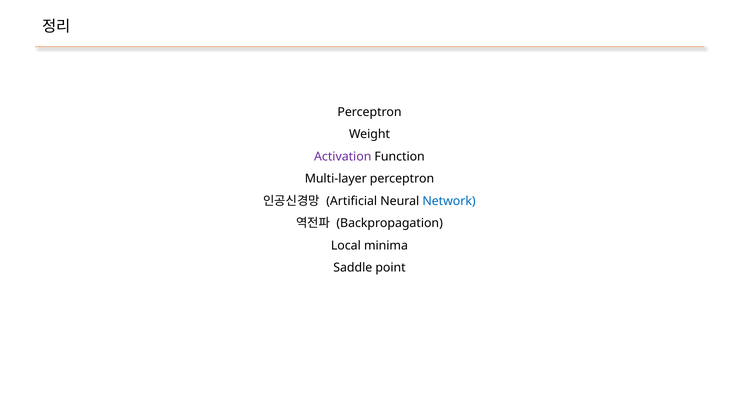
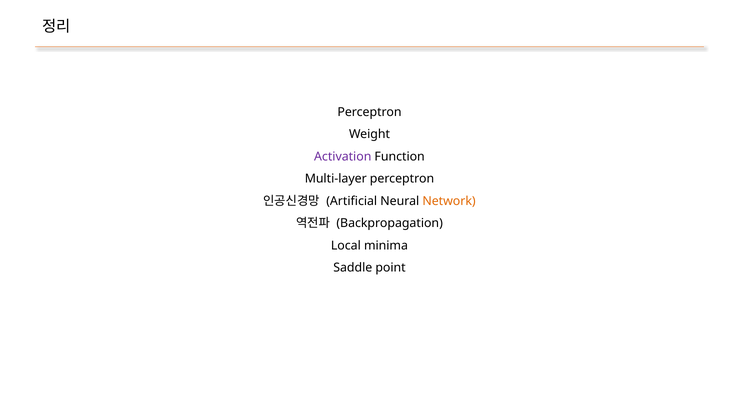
Network colour: blue -> orange (449, 201)
